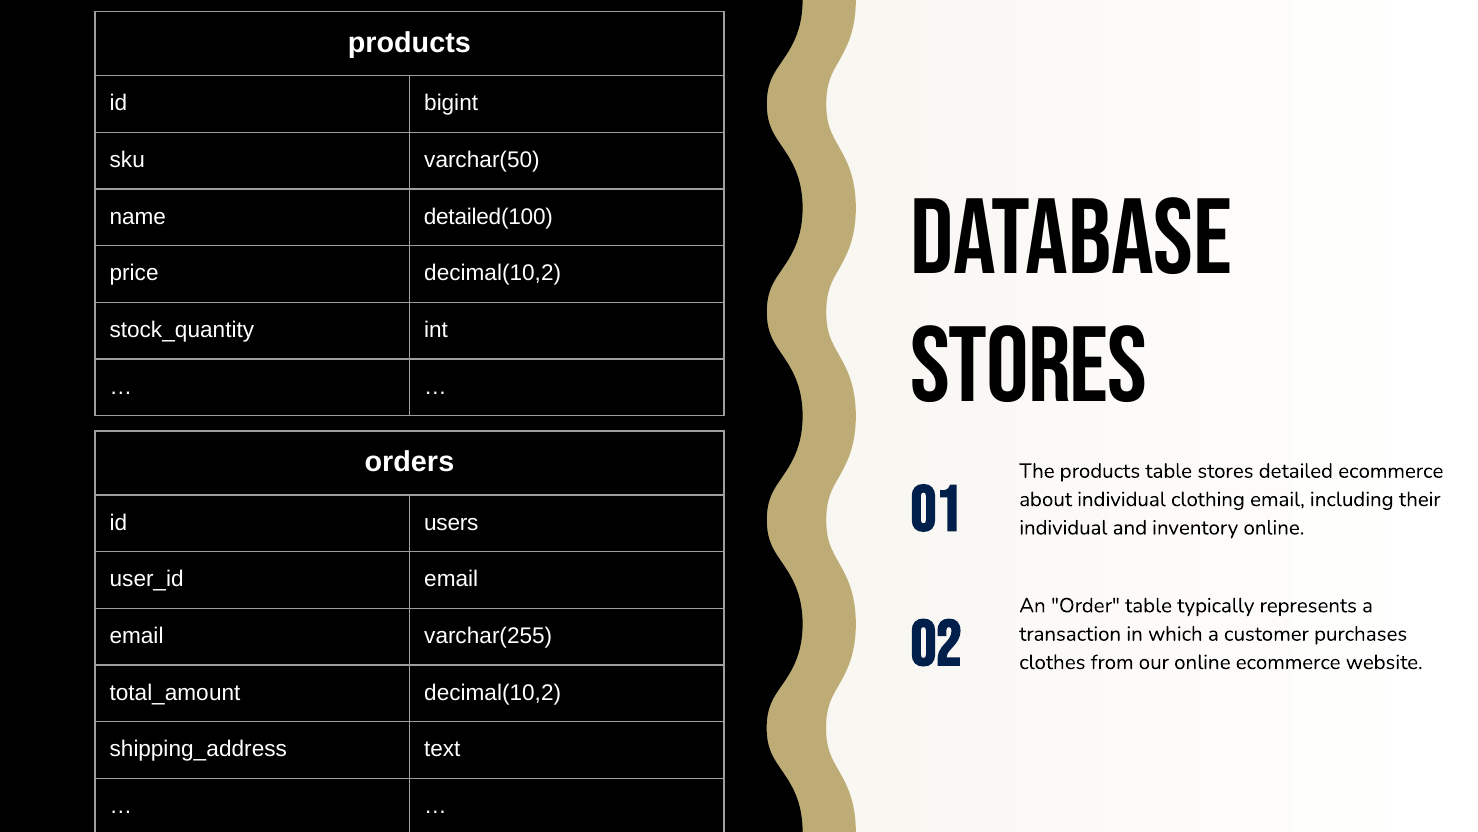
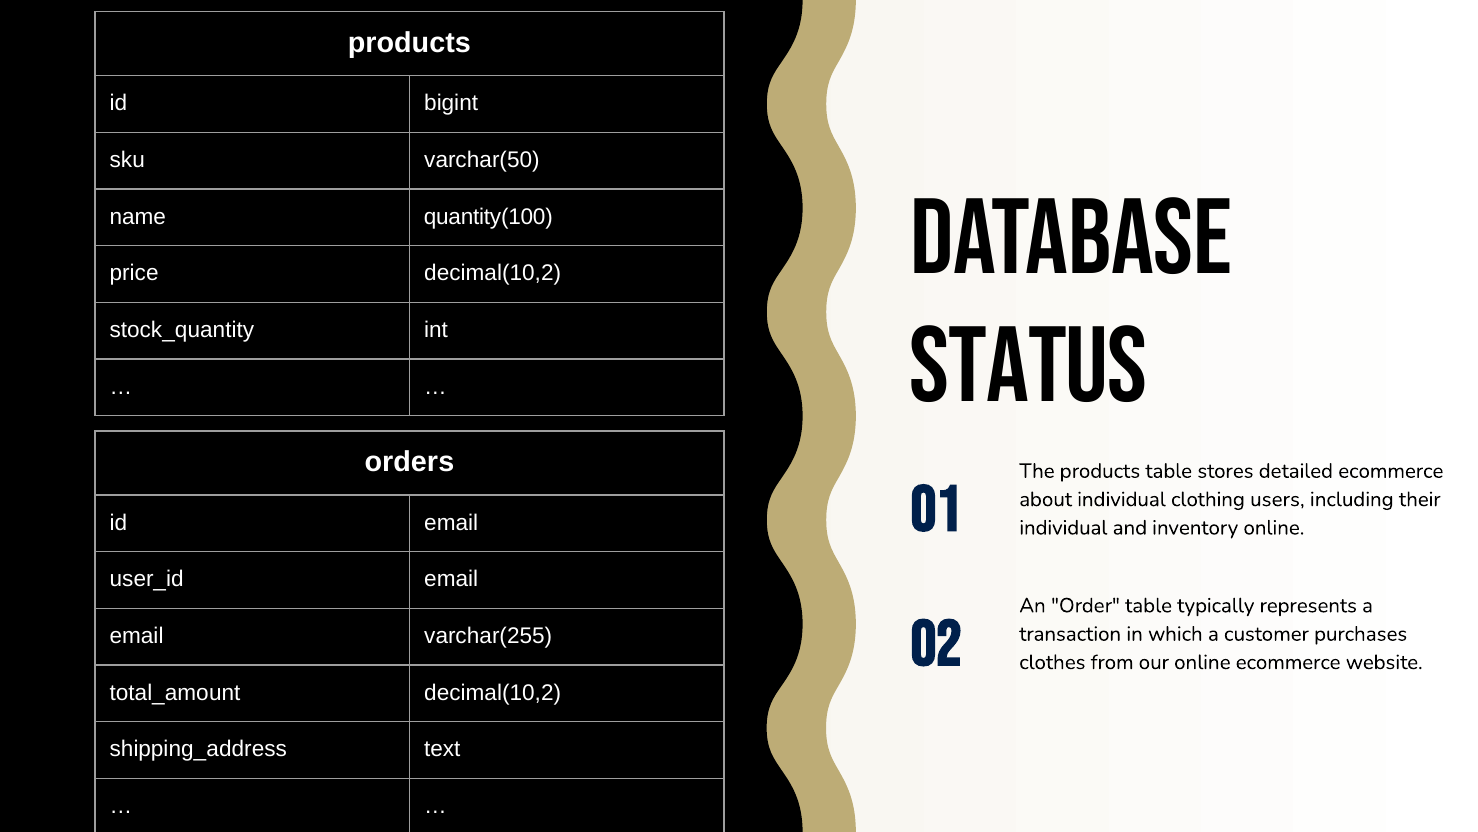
detailed(100: detailed(100 -> quantity(100 (488, 217)
Stores: Stores -> Status (1029, 366)
clothing email: email -> users (1277, 499)
id users: users -> email (451, 522)
